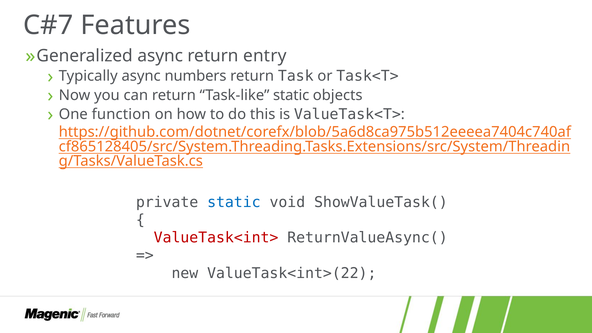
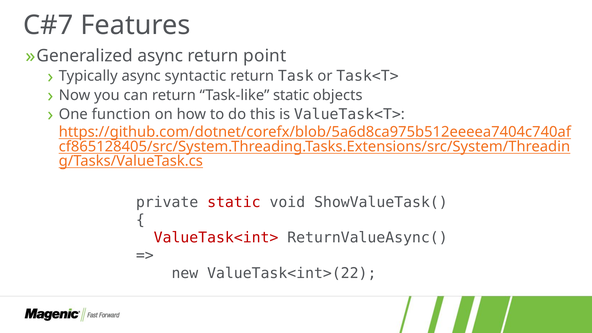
entry: entry -> point (265, 56)
numbers: numbers -> syntactic (195, 76)
static colour: blue -> red (234, 202)
